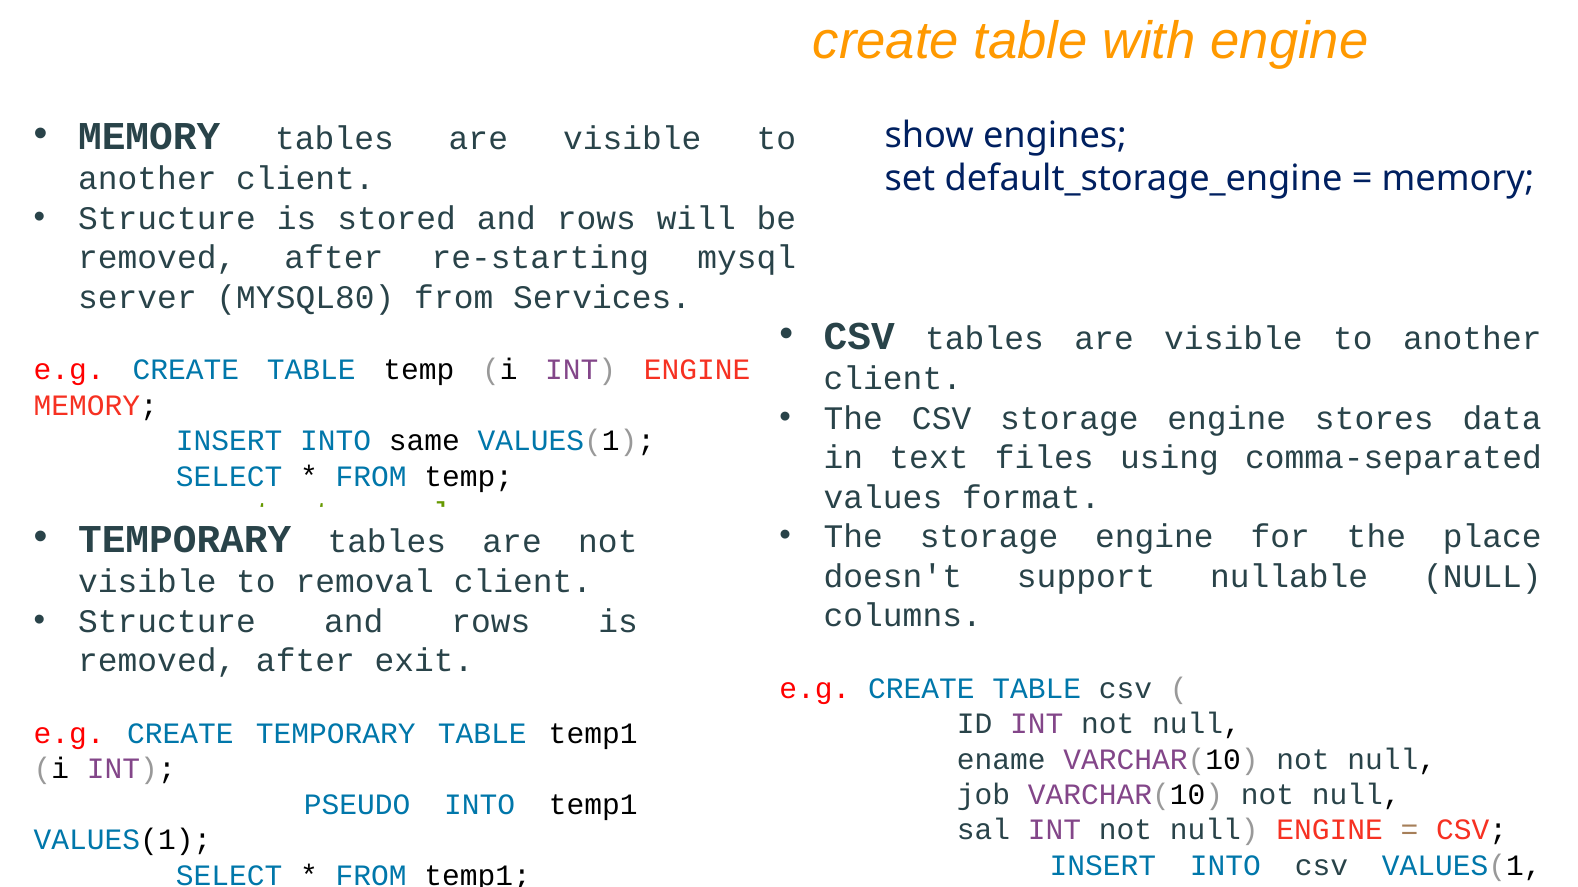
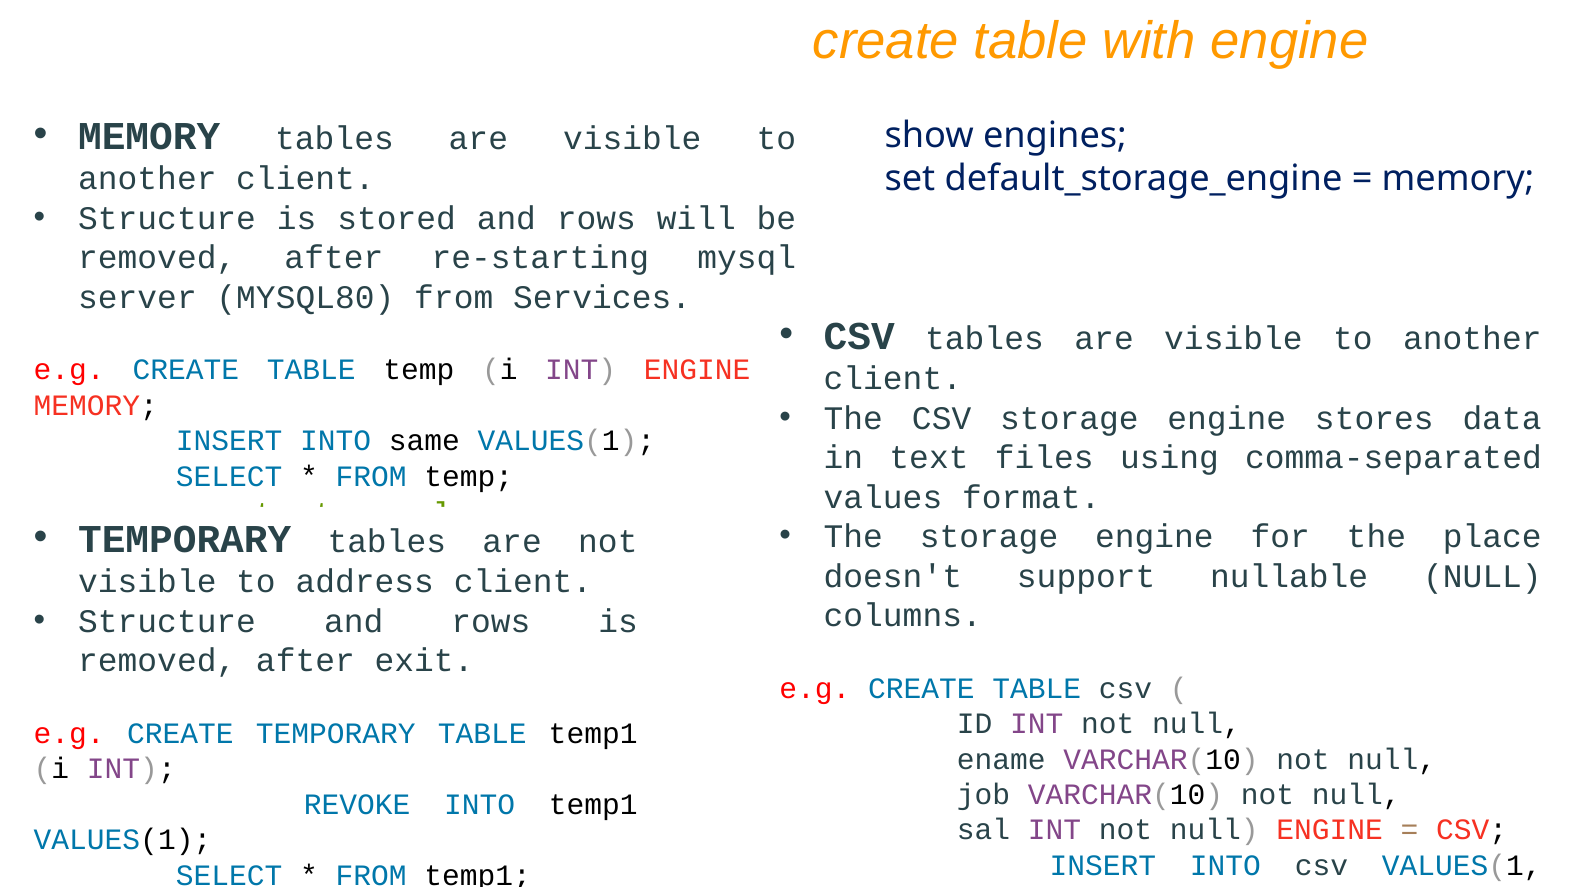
removal: removal -> address (365, 582)
PSEUDO: PSEUDO -> REVOKE (357, 805)
